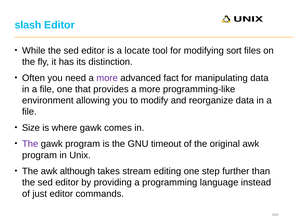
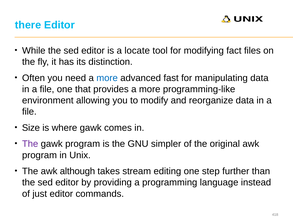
slash: slash -> there (28, 25)
sort: sort -> fact (234, 51)
more colour: purple -> blue (107, 78)
fact: fact -> fast (171, 78)
timeout: timeout -> simpler (166, 144)
